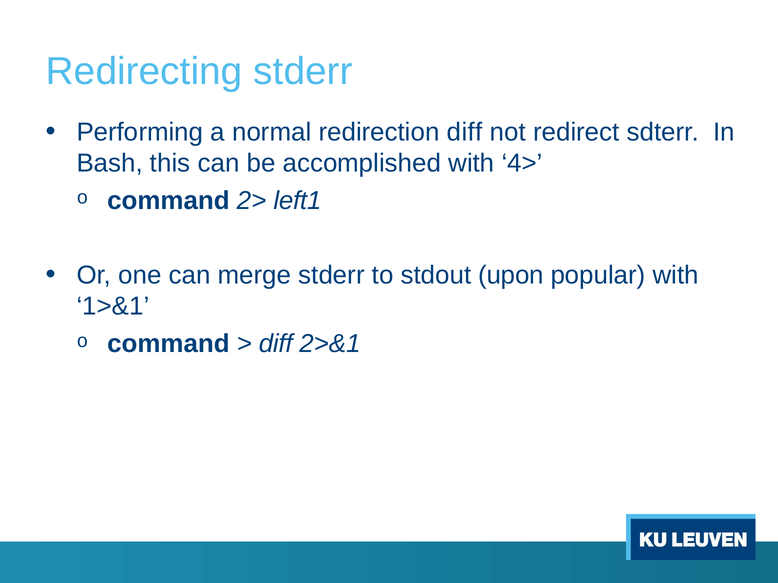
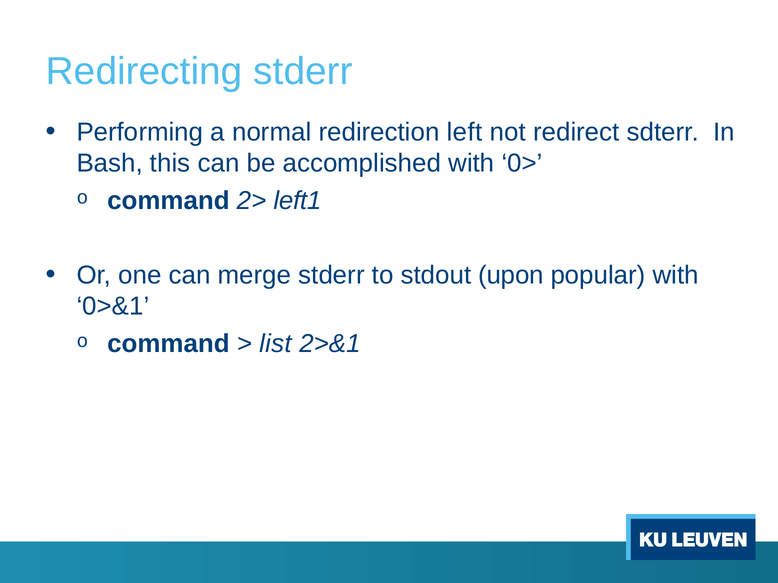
redirection diff: diff -> left (465, 132)
4>: 4> -> 0> (522, 163)
1>&1: 1>&1 -> 0>&1 (113, 307)
diff: diff -> list (275, 344)
